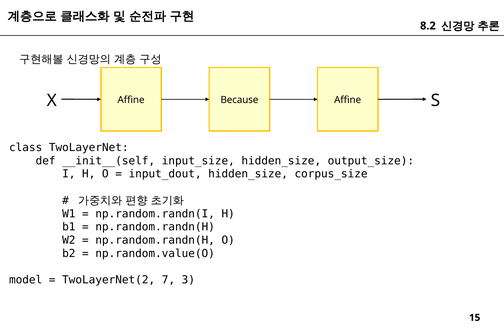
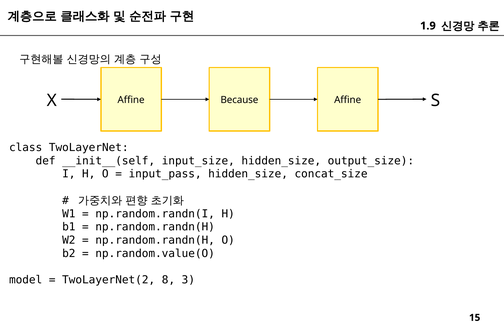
8.2: 8.2 -> 1.9 (428, 26)
input_dout: input_dout -> input_pass (165, 174)
corpus_size: corpus_size -> concat_size (331, 174)
7: 7 -> 8 (168, 280)
